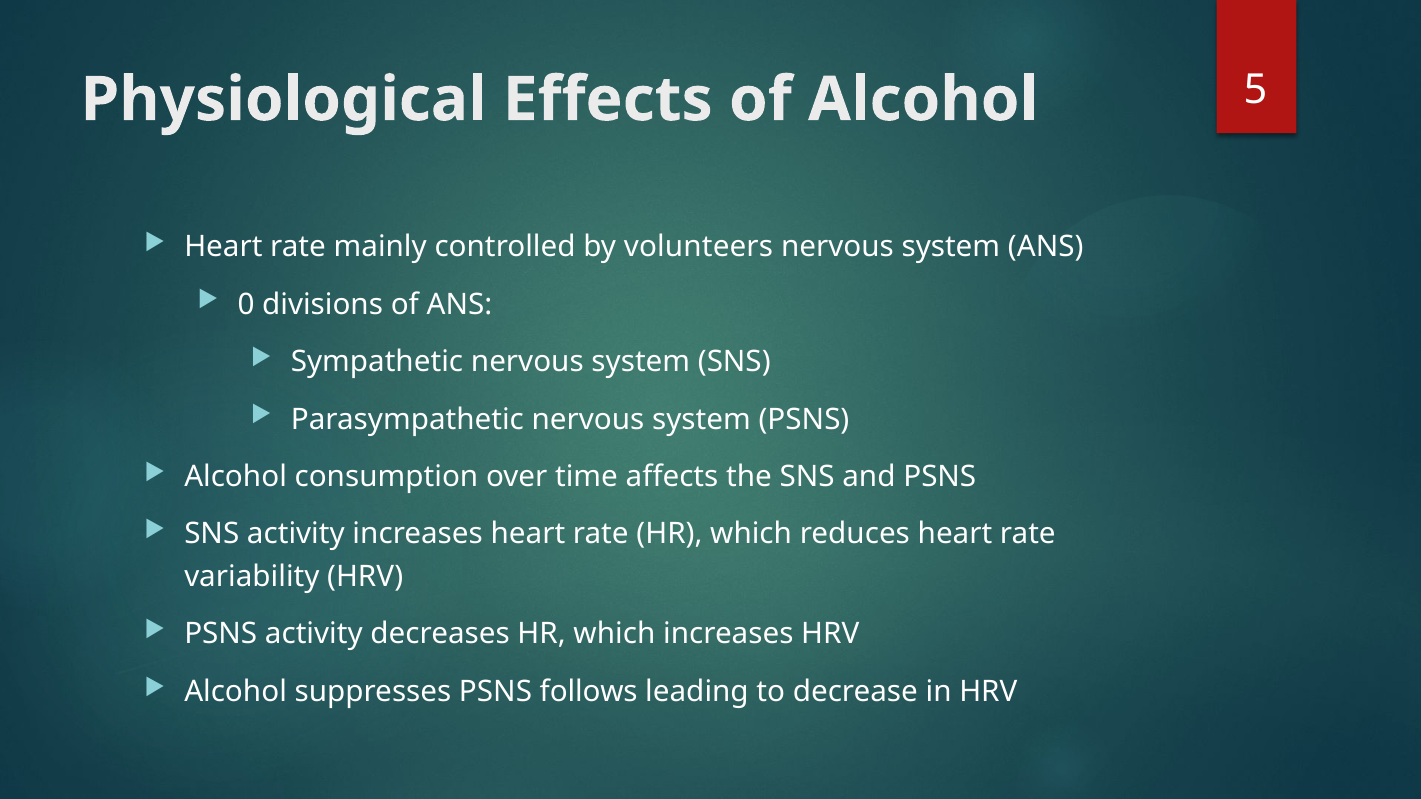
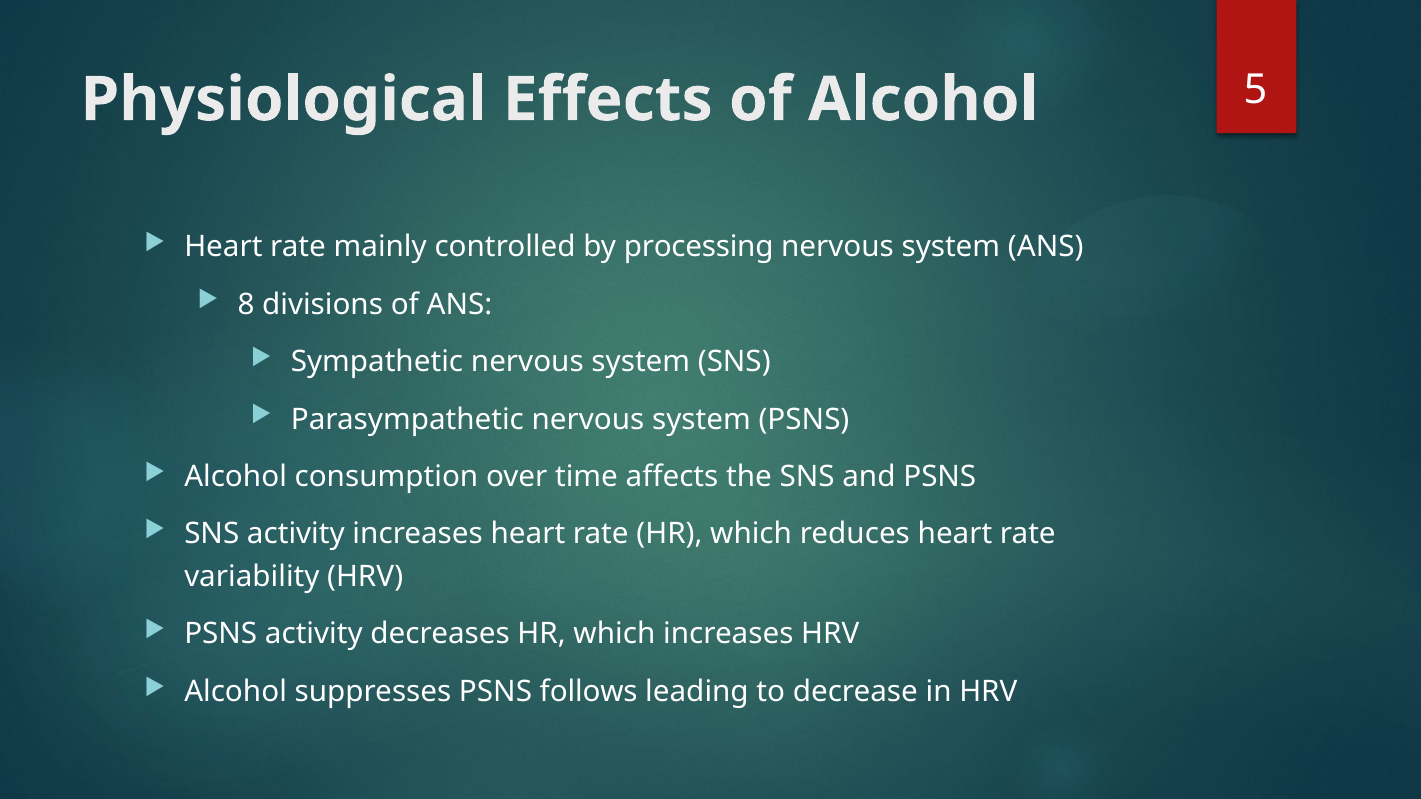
volunteers: volunteers -> processing (699, 247)
0: 0 -> 8 (246, 305)
